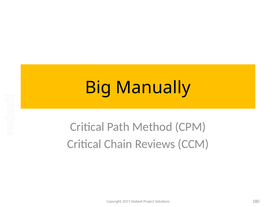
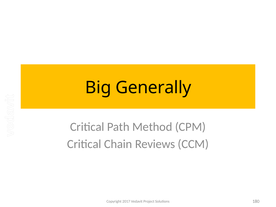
Manually: Manually -> Generally (153, 88)
